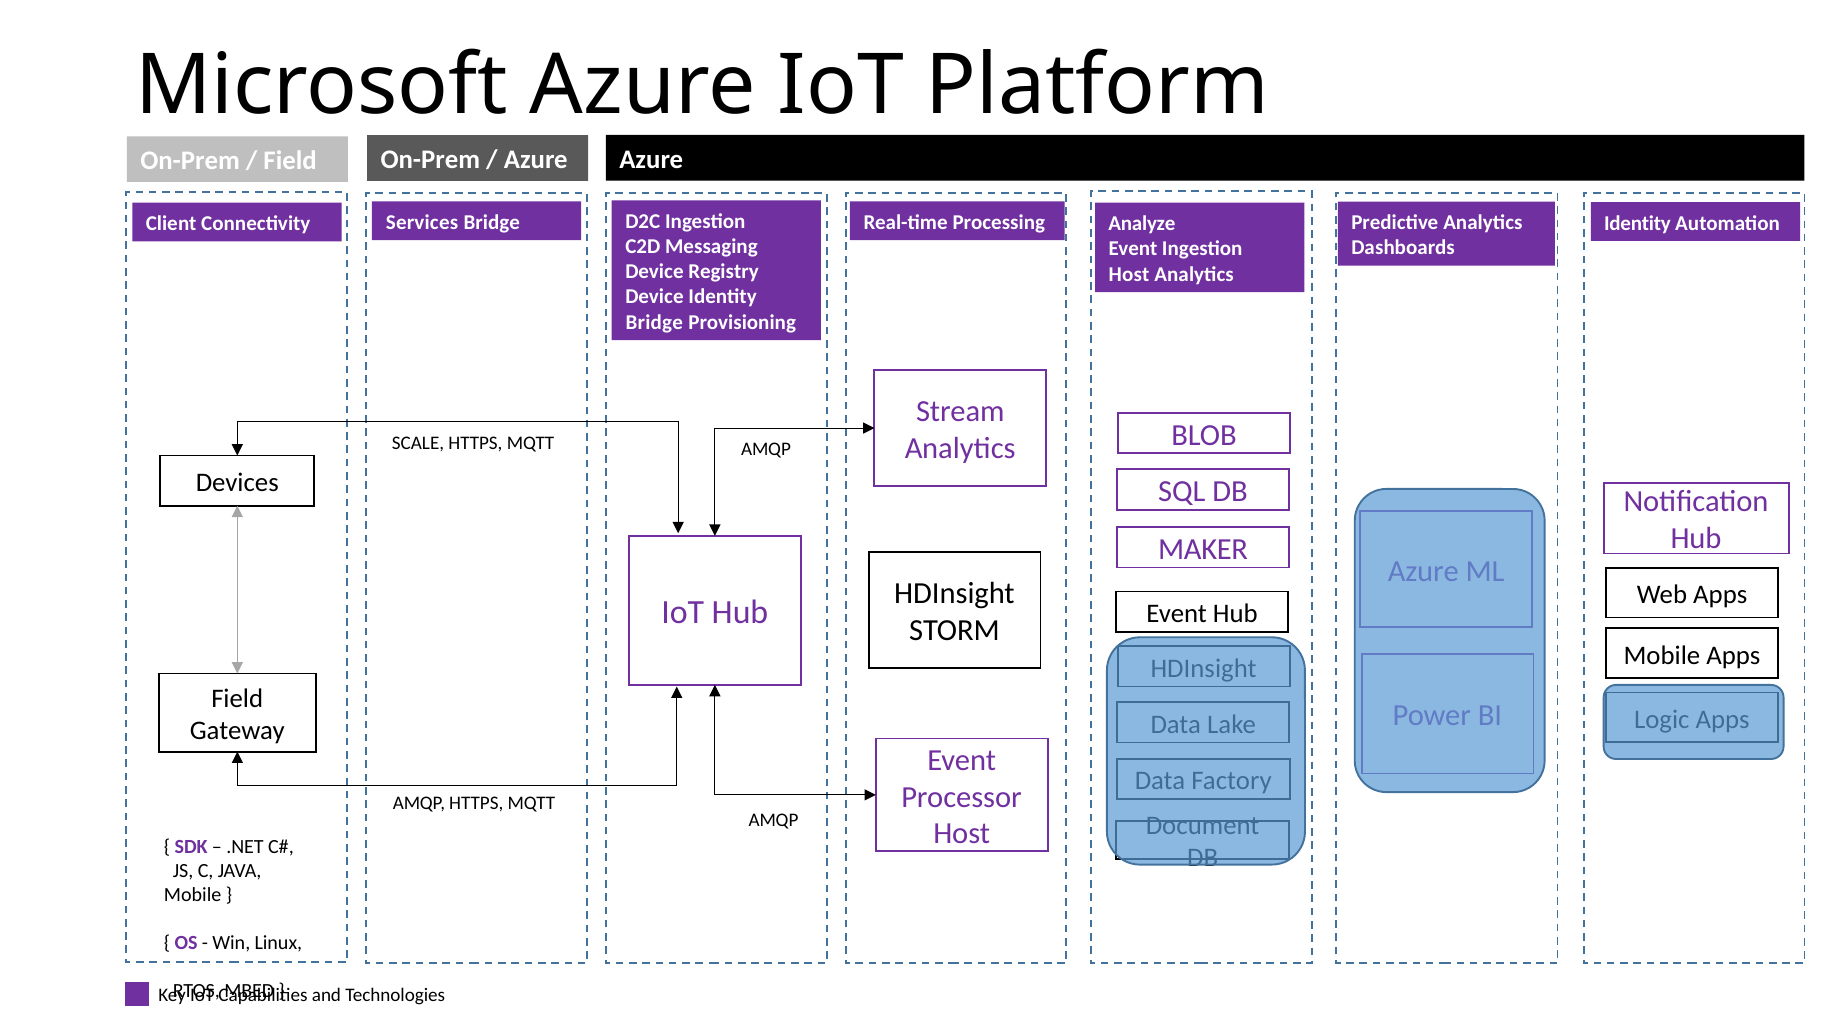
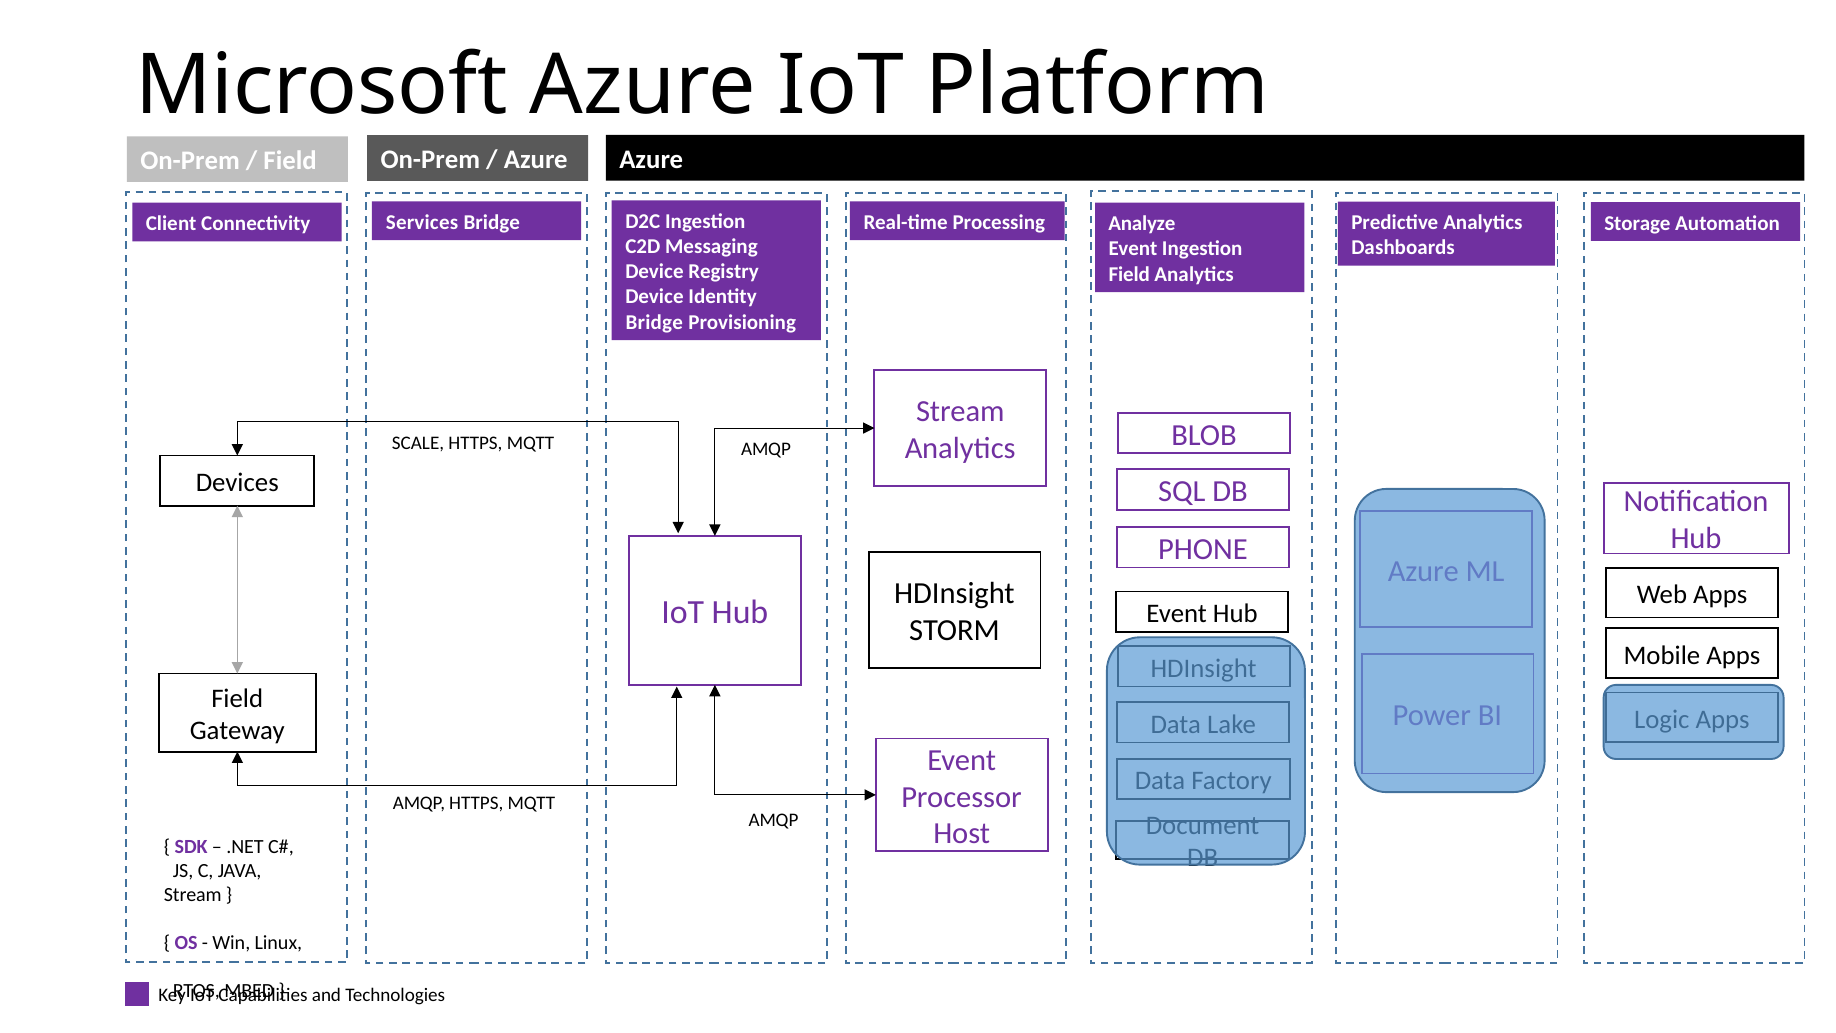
Identity: Identity -> Storage (1637, 223)
Host: Host -> Field (1129, 274)
MAKER: MAKER -> PHONE (1203, 549)
Mobile: Mobile -> Stream (193, 895)
